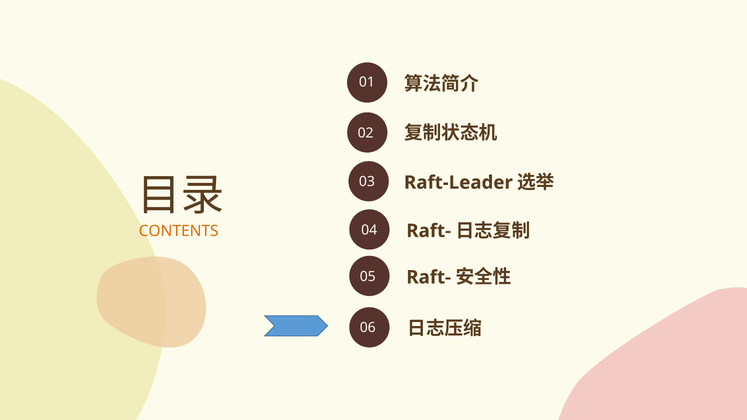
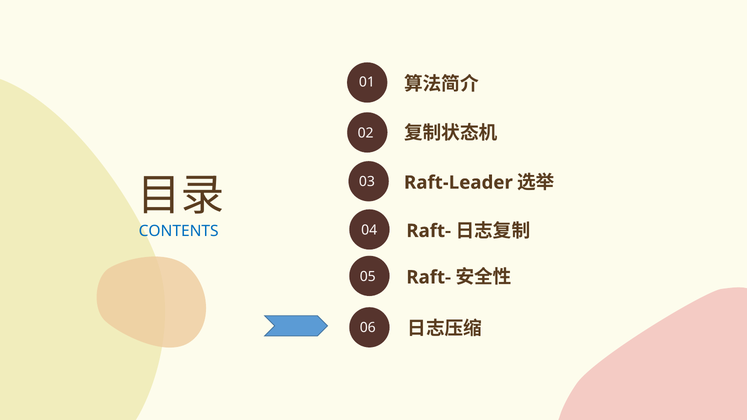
CONTENTS colour: orange -> blue (179, 231)
